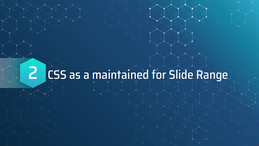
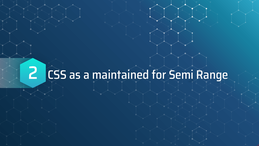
Slide: Slide -> Semi (181, 75)
